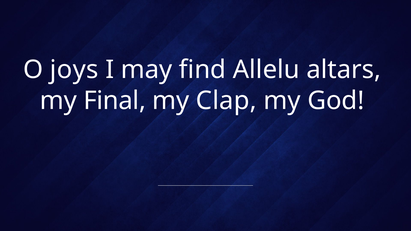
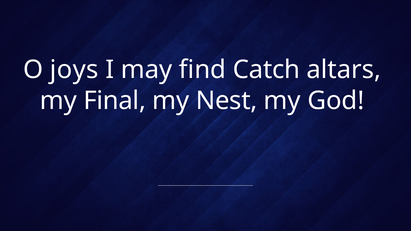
Allelu: Allelu -> Catch (266, 70)
Clap: Clap -> Nest (227, 101)
